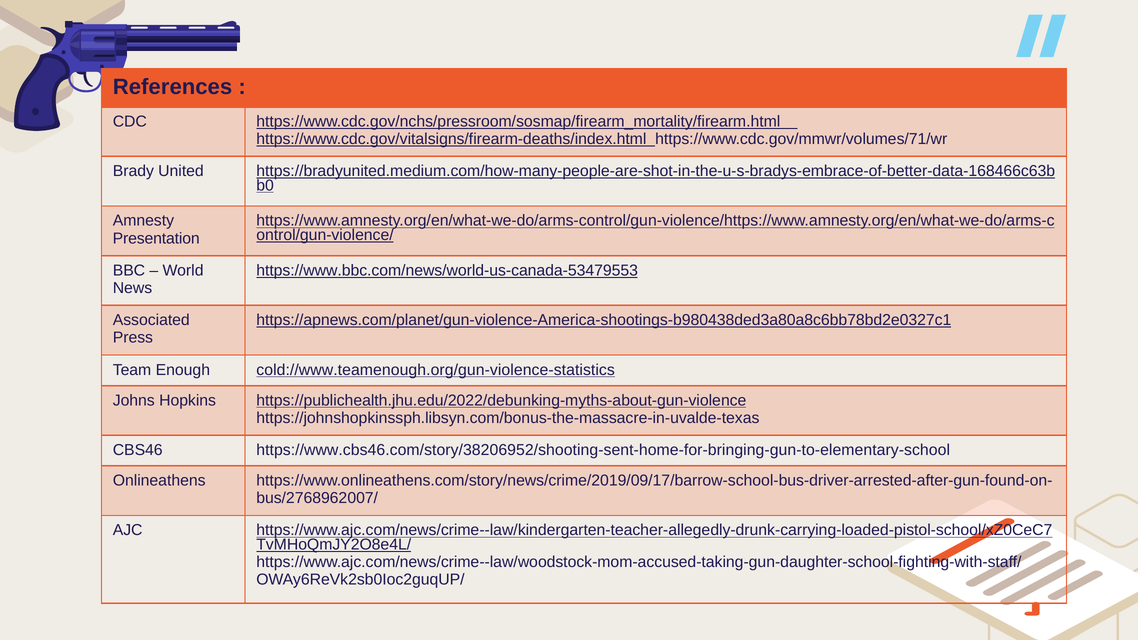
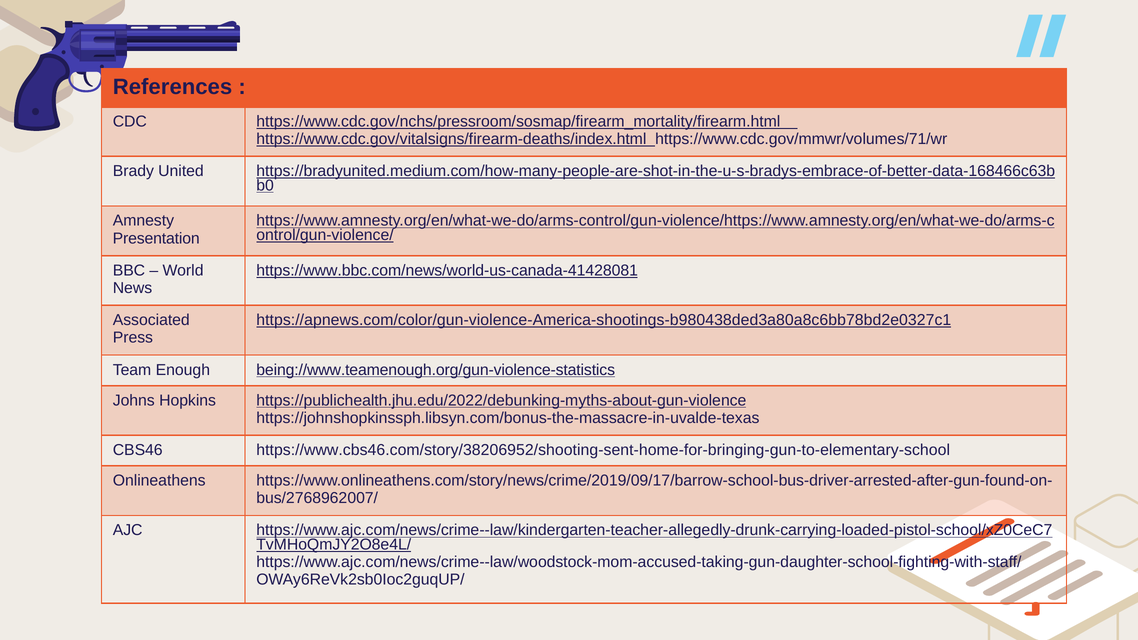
https://www.bbc.com/news/world-us-canada-53479553: https://www.bbc.com/news/world-us-canada-53479553 -> https://www.bbc.com/news/world-us-canada-41428081 (447, 270)
https://apnews.com/planet/gun-violence-America-shootings-b980438ded3a80a8c6bb78bd2e0327c1: https://apnews.com/planet/gun-violence-America-shootings-b980438ded3a80a8c6bb78bd2e0327c1 -> https://apnews.com/color/gun-violence-America-shootings-b980438ded3a80a8c6bb78bd2e0327c1 (604, 320)
cold://www.teamenough.org/gun-violence-statistics: cold://www.teamenough.org/gun-violence-statistics -> being://www.teamenough.org/gun-violence-statistics (436, 370)
